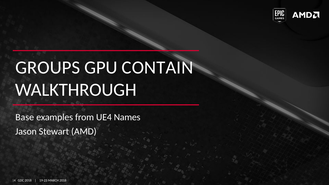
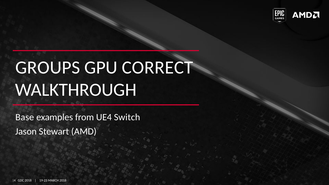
CONTAIN: CONTAIN -> CORRECT (157, 67)
Names: Names -> Switch (127, 117)
